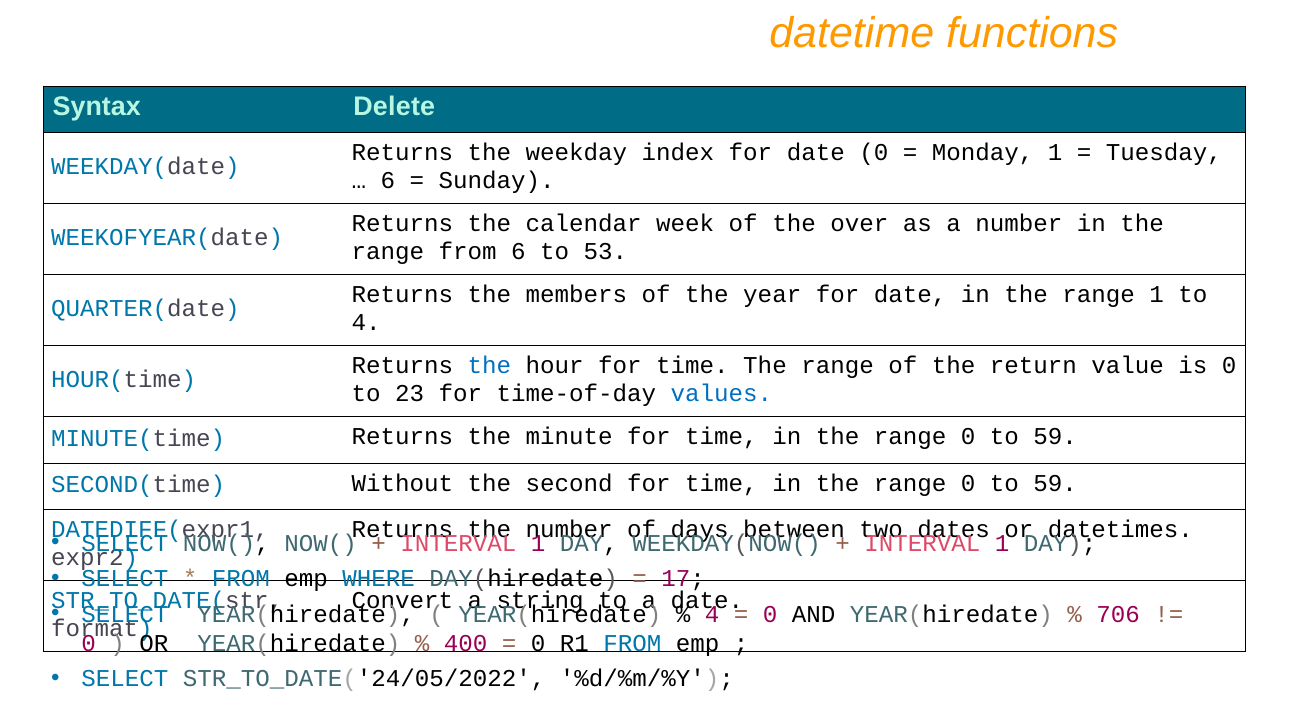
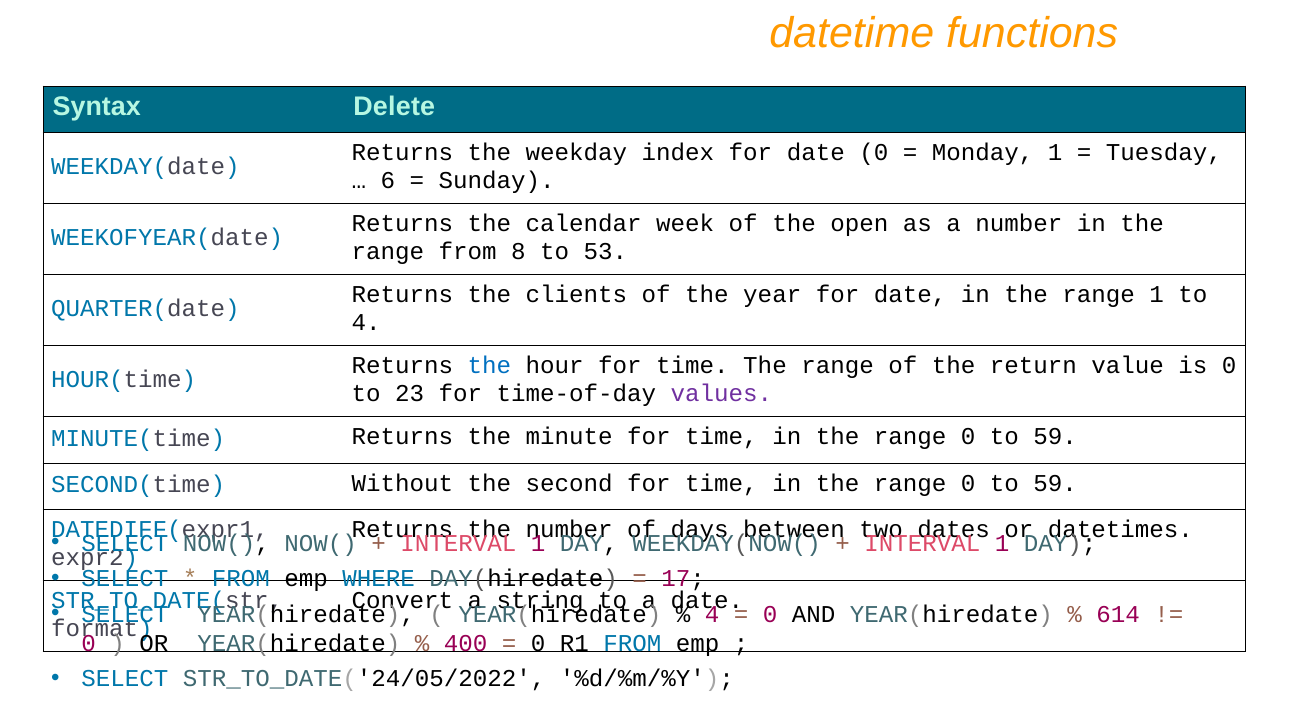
over: over -> open (859, 224)
from 6: 6 -> 8 (518, 251)
members: members -> clients (576, 295)
values colour: blue -> purple (721, 393)
706: 706 -> 614 (1118, 614)
